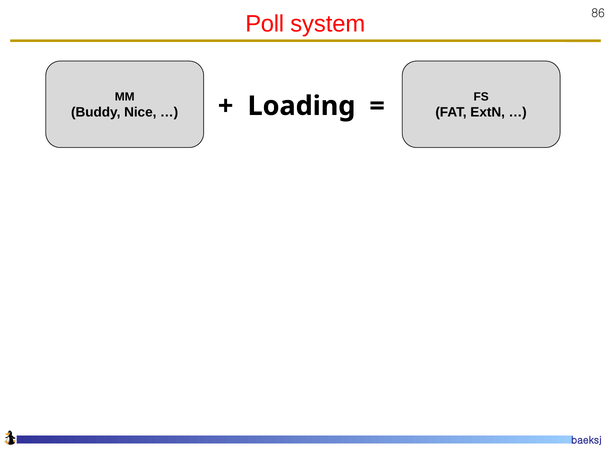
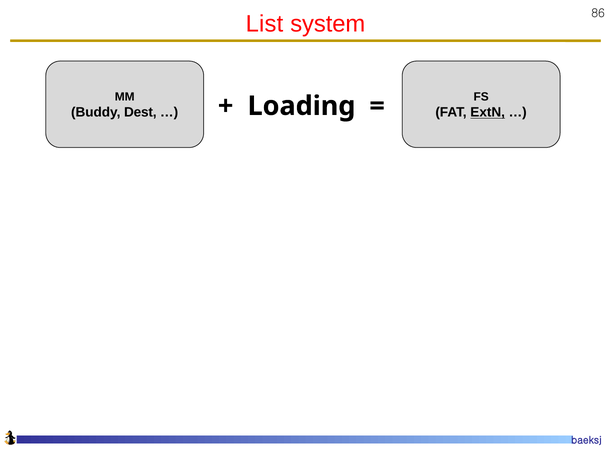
Poll: Poll -> List (264, 24)
Nice: Nice -> Dest (140, 112)
ExtN underline: none -> present (488, 112)
